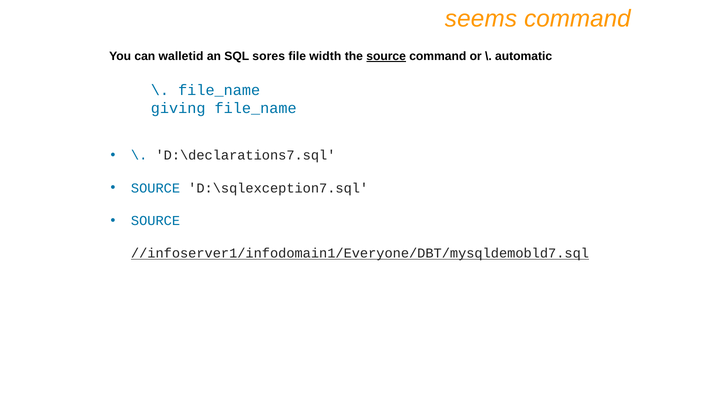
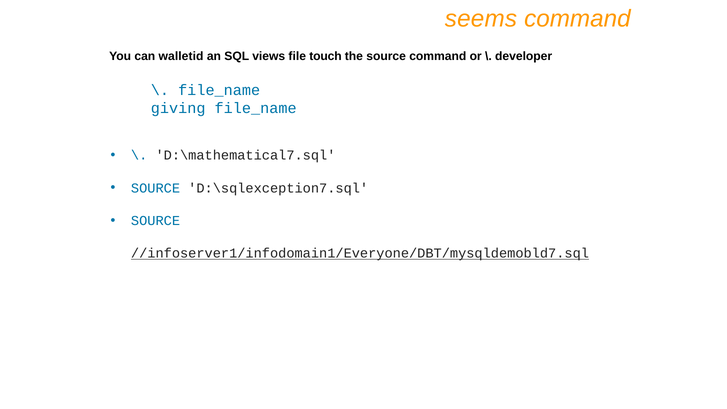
sores: sores -> views (269, 56)
width: width -> touch (325, 56)
source underline: present -> none (386, 56)
automatic: automatic -> developer (524, 56)
D:\declarations7.sql: D:\declarations7.sql -> D:\mathematical7.sql (245, 155)
